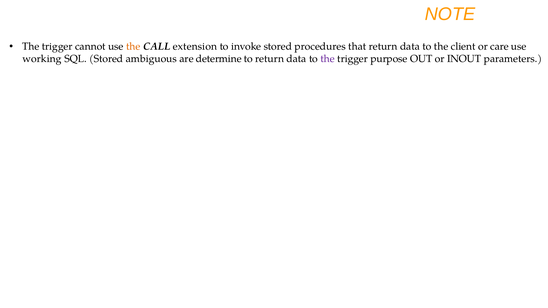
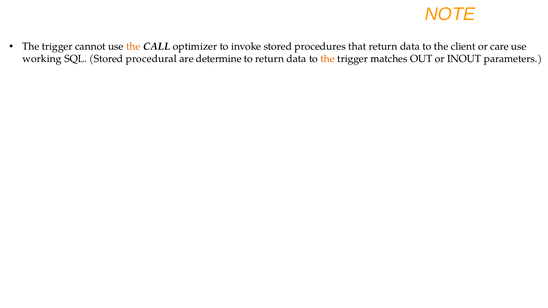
extension: extension -> optimizer (195, 47)
ambiguous: ambiguous -> procedural (151, 59)
the colour: purple -> orange (328, 59)
purpose: purpose -> matches (389, 59)
